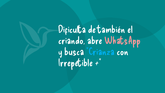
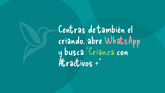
Dificulta: Dificulta -> Centras (72, 29)
Crianza colour: light blue -> light green (100, 52)
Irrepetible: Irrepetible -> Atractivos (76, 63)
